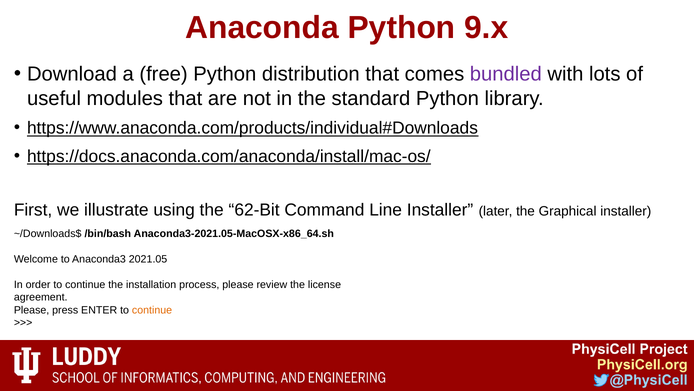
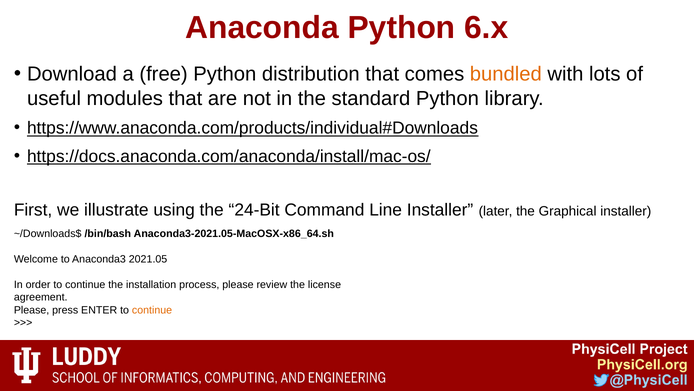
9.x: 9.x -> 6.x (486, 28)
bundled colour: purple -> orange (506, 74)
62-Bit: 62-Bit -> 24-Bit (254, 210)
